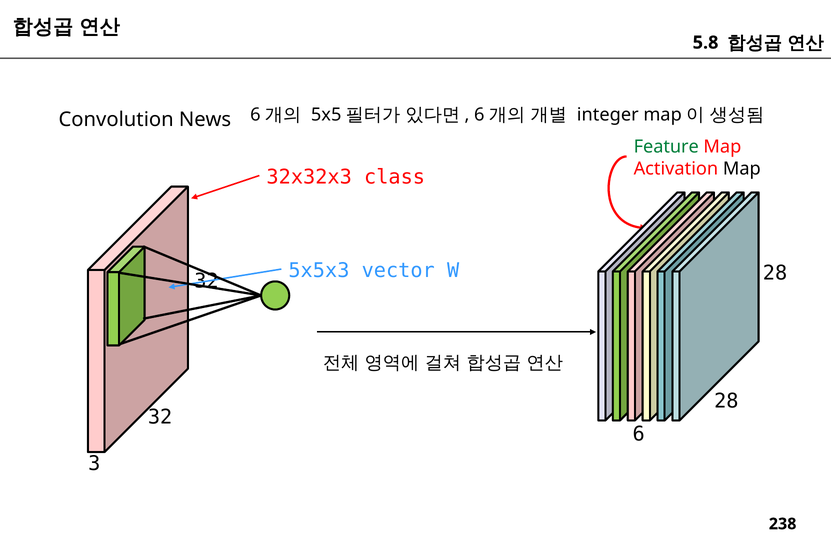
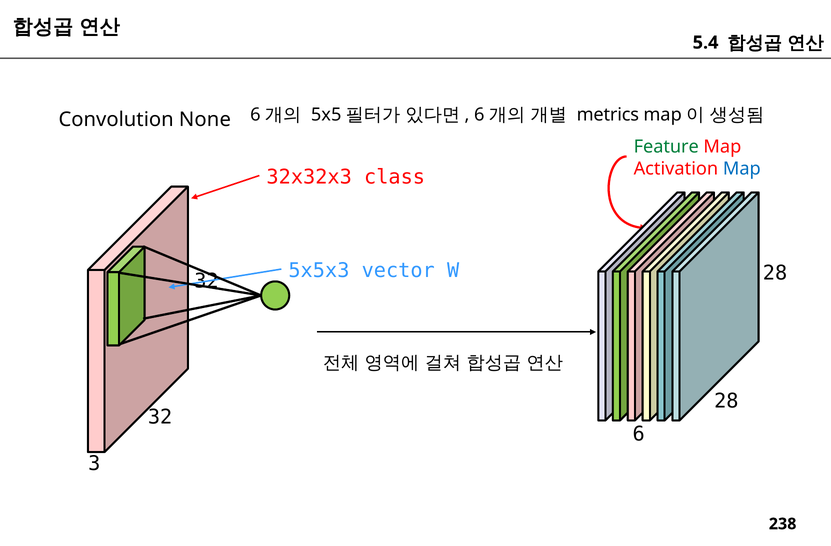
5.8: 5.8 -> 5.4 (706, 43)
integer: integer -> metrics (608, 115)
News: News -> None (205, 119)
Map colour: black -> blue (742, 169)
